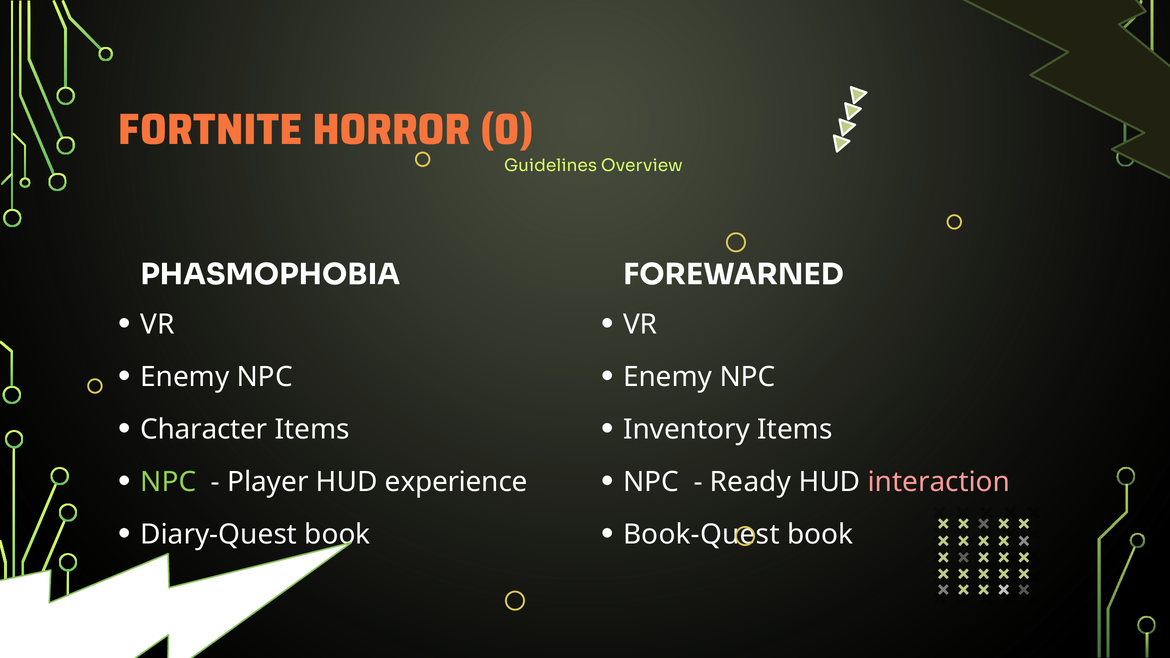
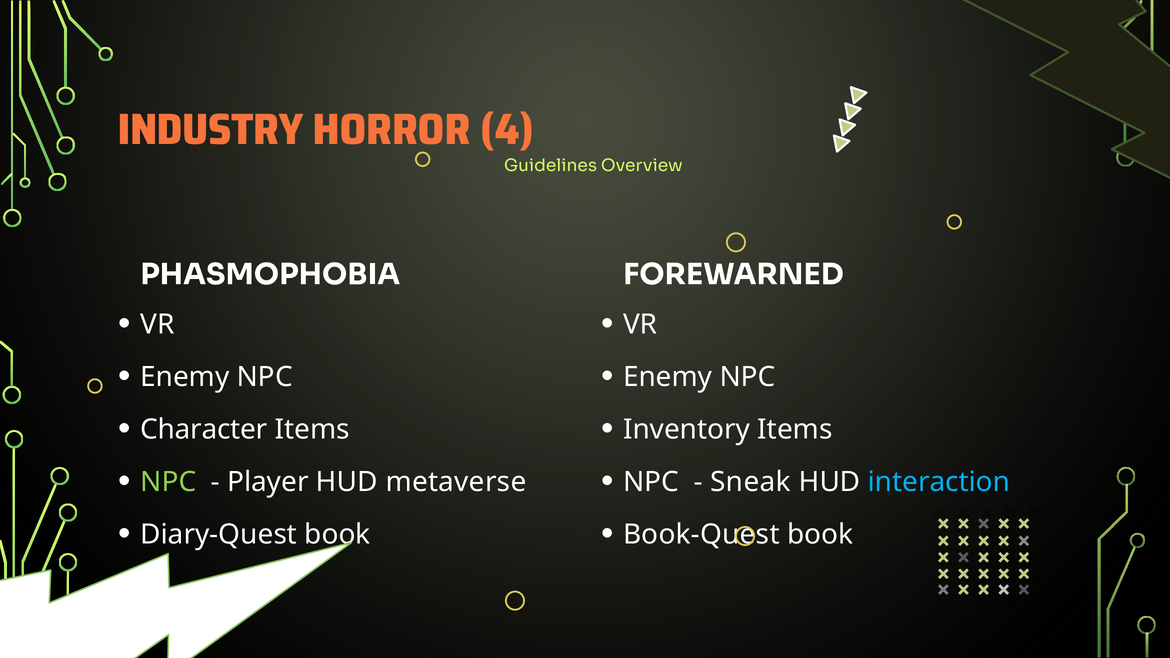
FORTNITE: FORTNITE -> INDUSTRY (211, 130)
0: 0 -> 4 (507, 130)
experience: experience -> metaverse (456, 482)
Ready: Ready -> Sneak (750, 482)
interaction colour: pink -> light blue (939, 482)
